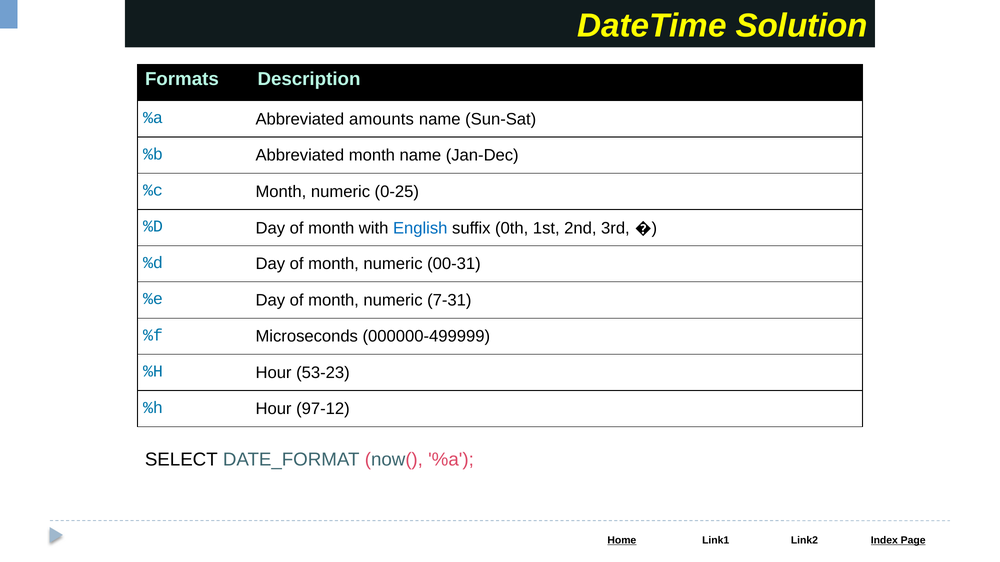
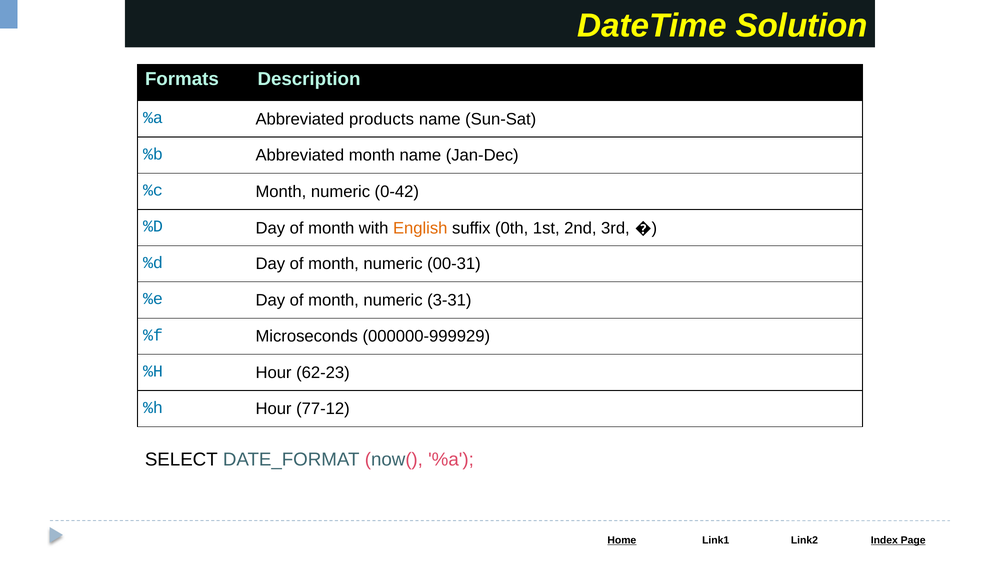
amounts: amounts -> products (382, 119)
0-25: 0-25 -> 0-42 (397, 192)
English colour: blue -> orange (420, 229)
7-31: 7-31 -> 3-31 (449, 300)
000000-499999: 000000-499999 -> 000000-999929 (426, 337)
53-23: 53-23 -> 62-23 (323, 373)
97-12: 97-12 -> 77-12 (323, 409)
